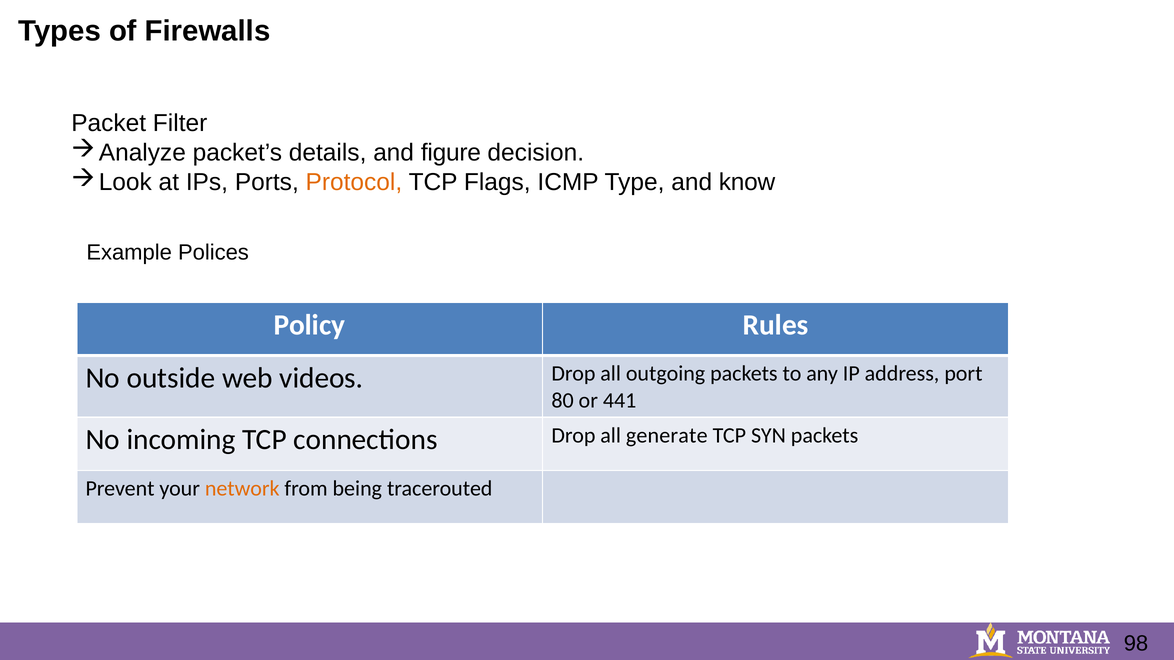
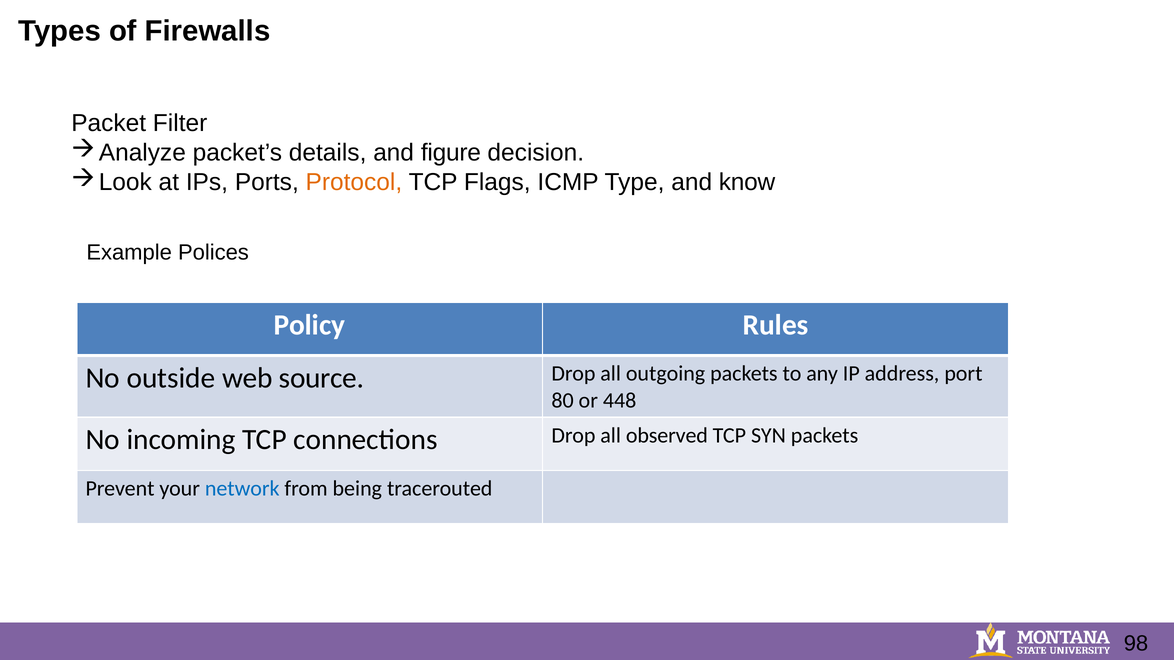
videos: videos -> source (321, 378)
441: 441 -> 448 (620, 401)
generate: generate -> observed (667, 436)
network colour: orange -> blue (242, 489)
